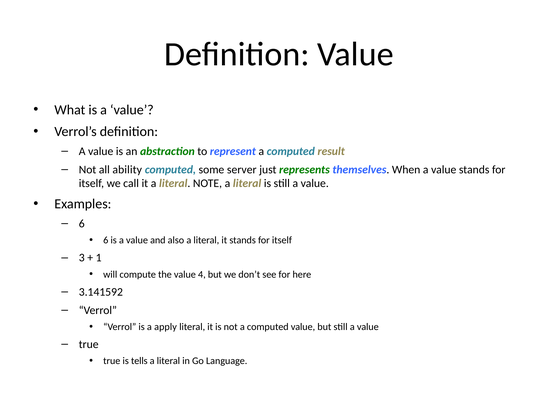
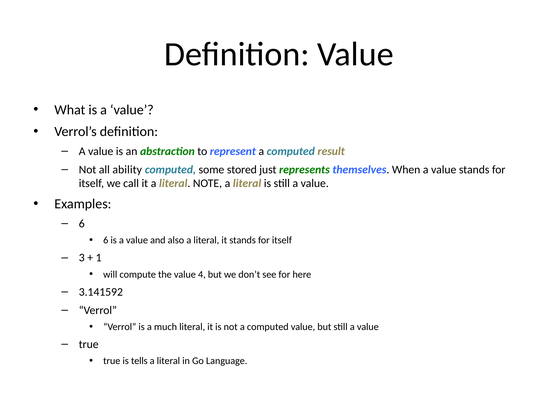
server: server -> stored (242, 169)
apply: apply -> much (166, 326)
